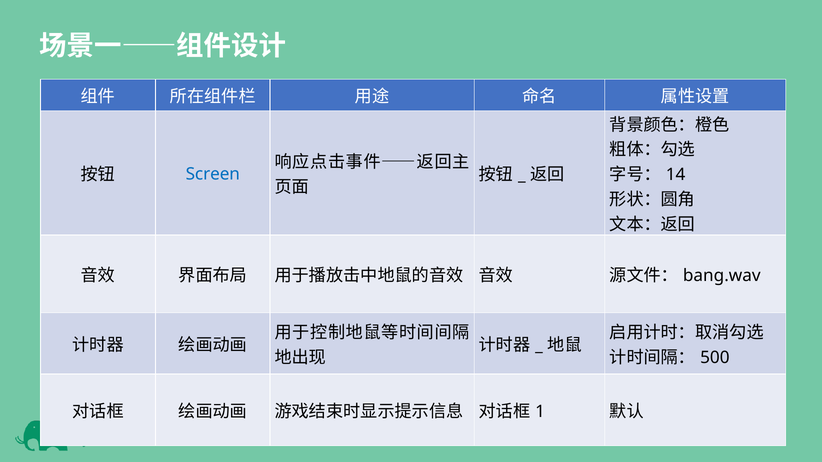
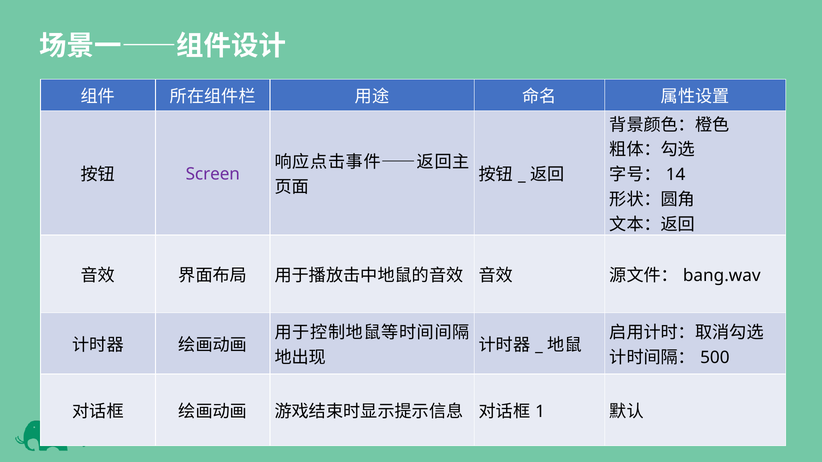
Screen colour: blue -> purple (213, 174)
